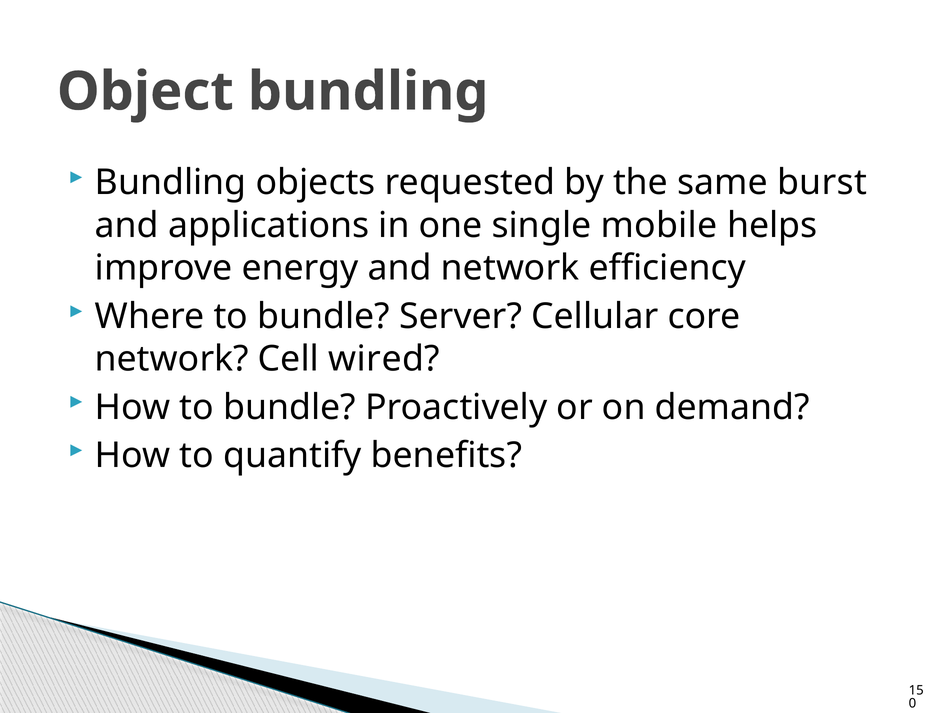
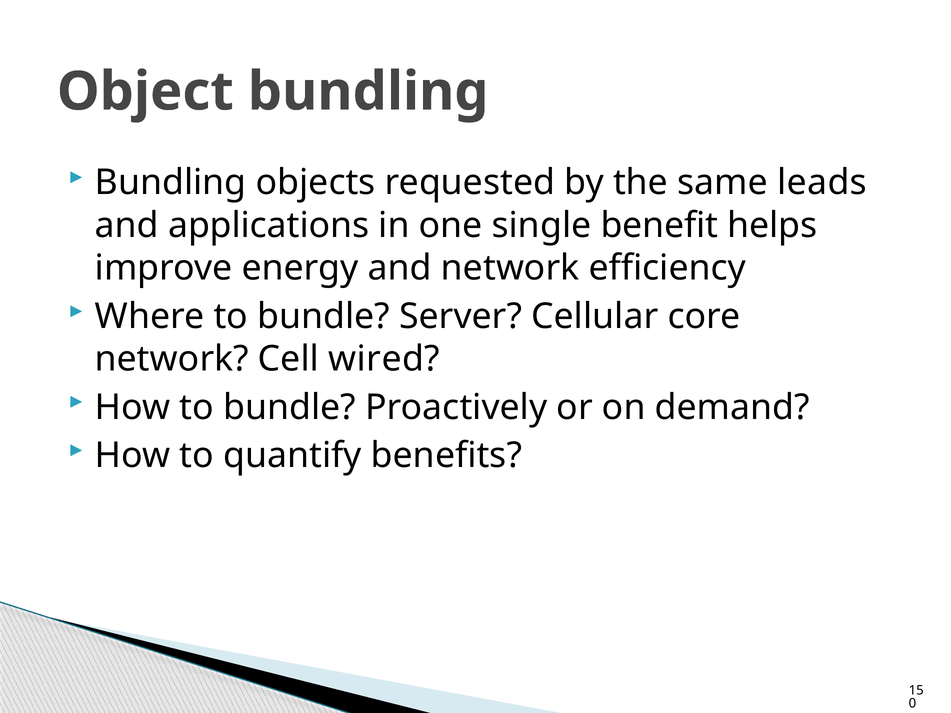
burst: burst -> leads (822, 183)
mobile: mobile -> benefit (659, 225)
